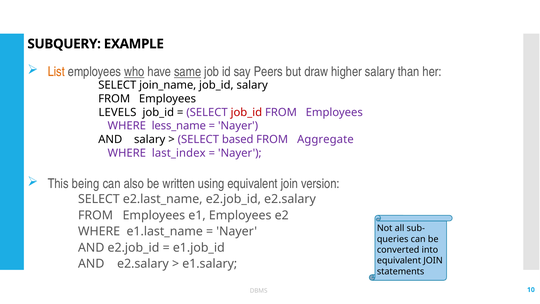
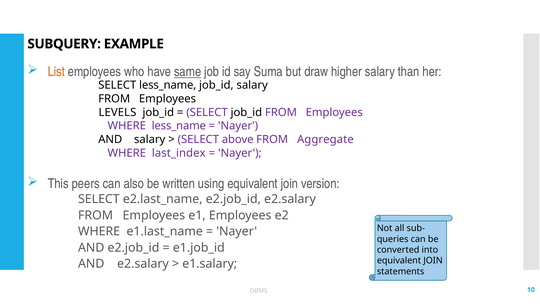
who underline: present -> none (134, 72)
Peers: Peers -> Suma (268, 72)
SELECT join_name: join_name -> less_name (168, 85)
job_id colour: red -> black (246, 112)
based: based -> above (238, 139)
being: being -> peers (86, 184)
